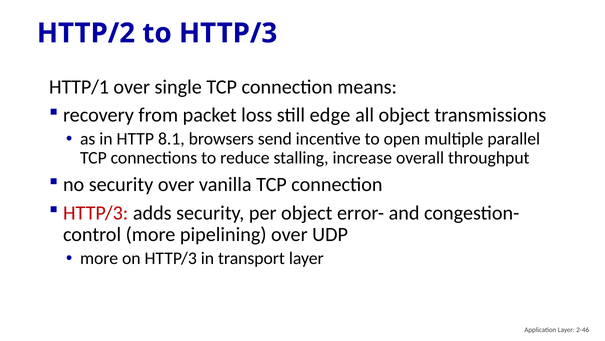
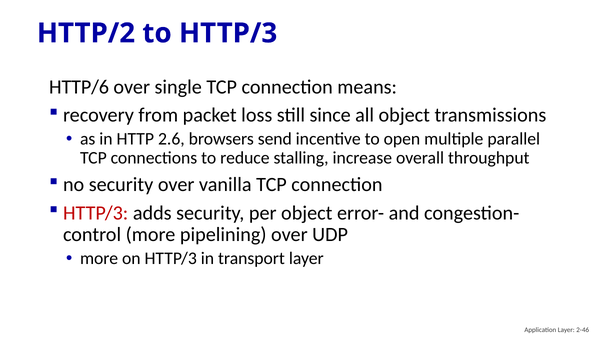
HTTP/1: HTTP/1 -> HTTP/6 (79, 87)
edge: edge -> since (330, 115)
8.1: 8.1 -> 2.6 (171, 139)
